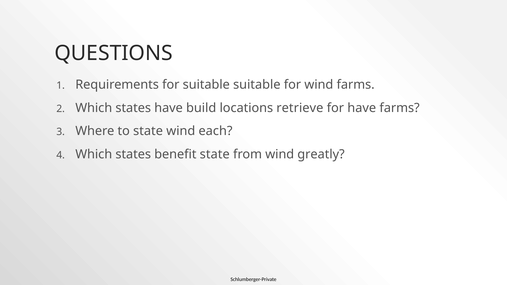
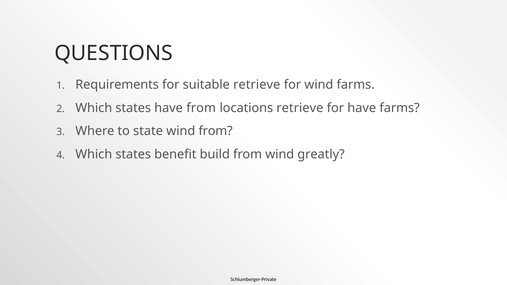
suitable suitable: suitable -> retrieve (257, 85)
have build: build -> from (201, 108)
wind each: each -> from (216, 131)
benefit state: state -> build (215, 154)
